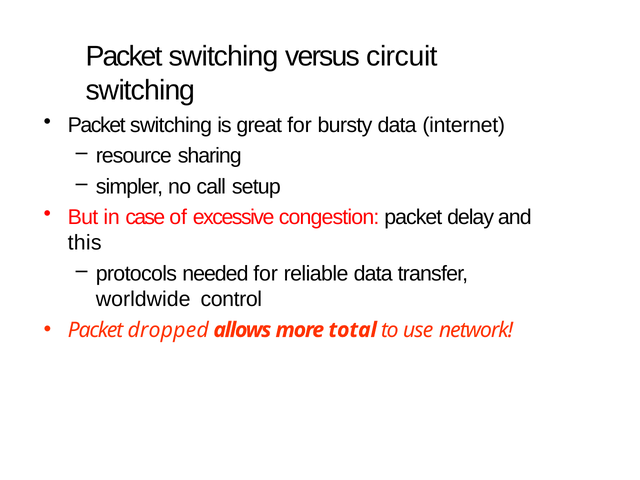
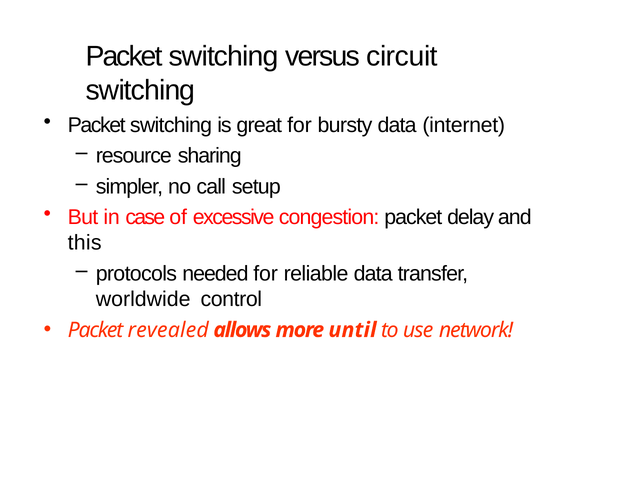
dropped: dropped -> revealed (168, 330)
total: total -> until (352, 330)
